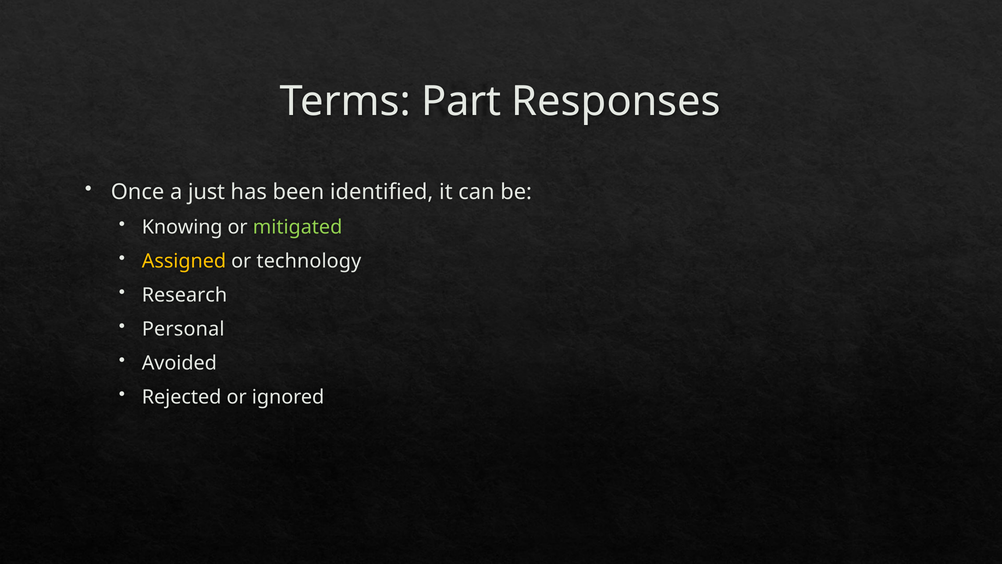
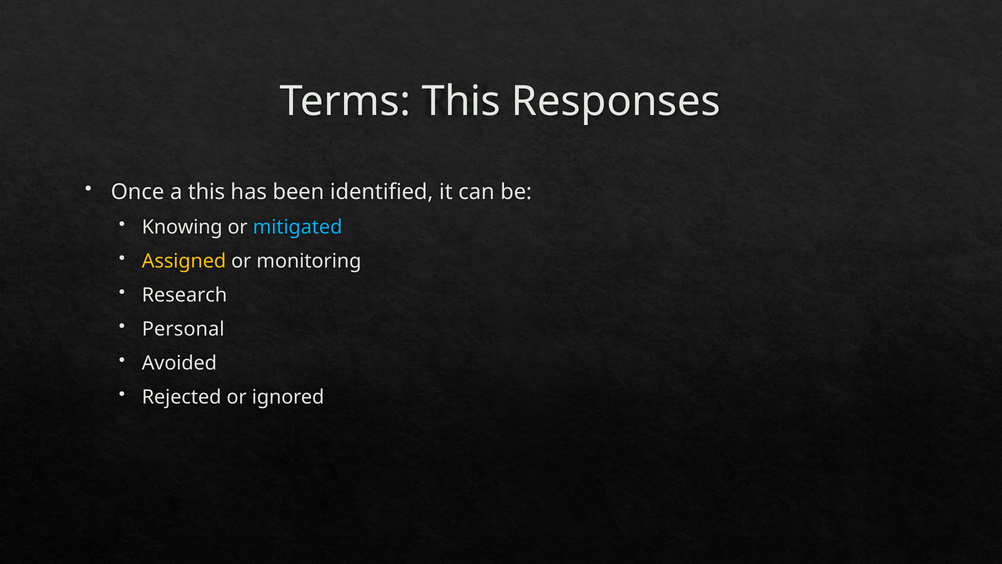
Terms Part: Part -> This (461, 101)
a just: just -> this (206, 192)
mitigated colour: light green -> light blue (298, 227)
technology: technology -> monitoring (309, 261)
